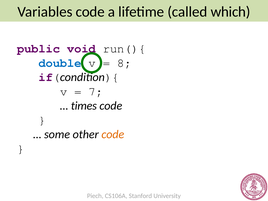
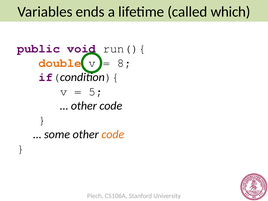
Variables code: code -> ends (90, 12)
double colour: blue -> orange (60, 63)
7: 7 -> 5 (96, 91)
times: times -> other (84, 106)
